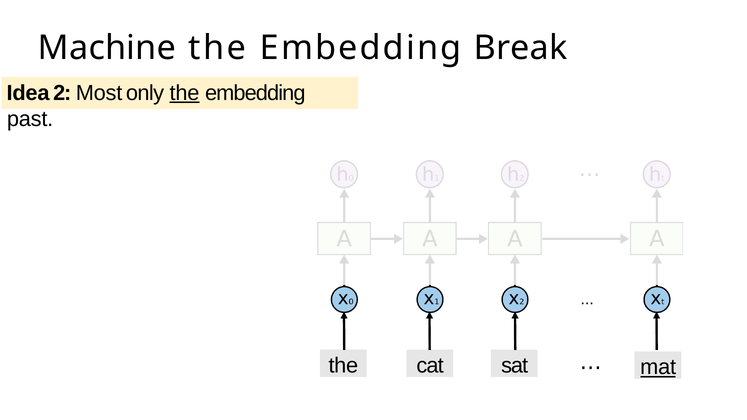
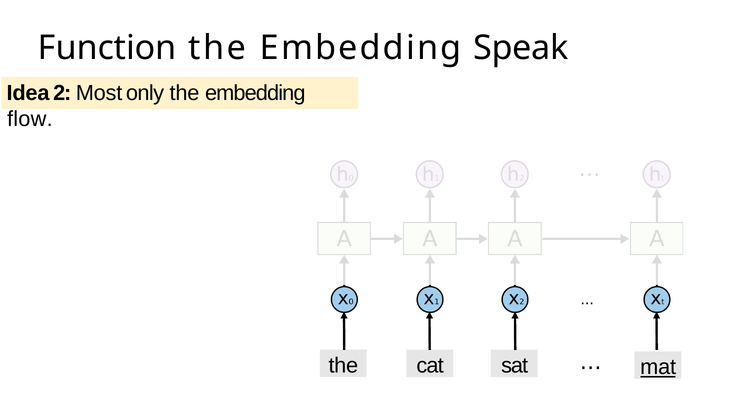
Machine: Machine -> Function (107, 48)
Break: Break -> Speak (521, 48)
the underline: present -> none (185, 93)
past: past -> flow (30, 119)
